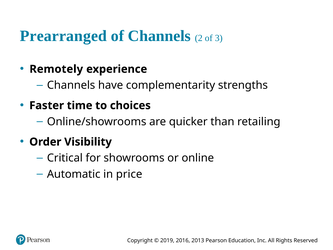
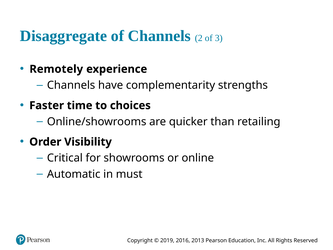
Prearranged: Prearranged -> Disaggregate (64, 36)
price: price -> must (129, 174)
